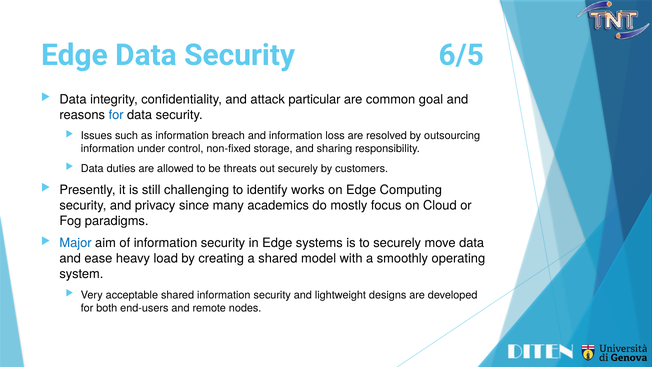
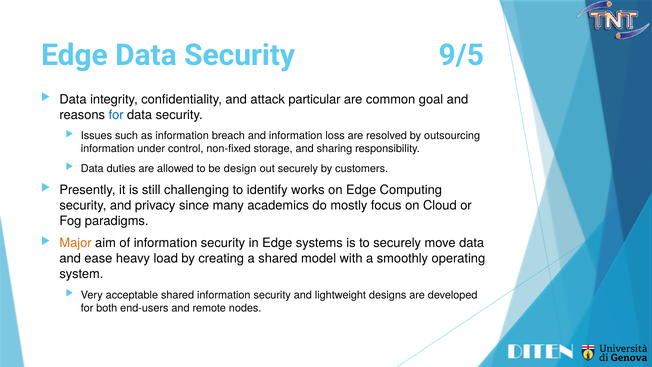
6/5: 6/5 -> 9/5 (461, 55)
threats: threats -> design (240, 168)
Major colour: blue -> orange (76, 243)
